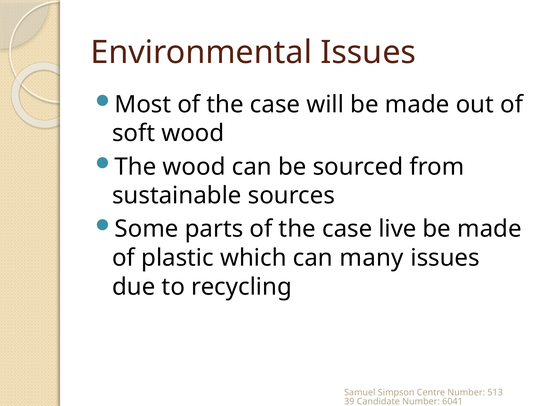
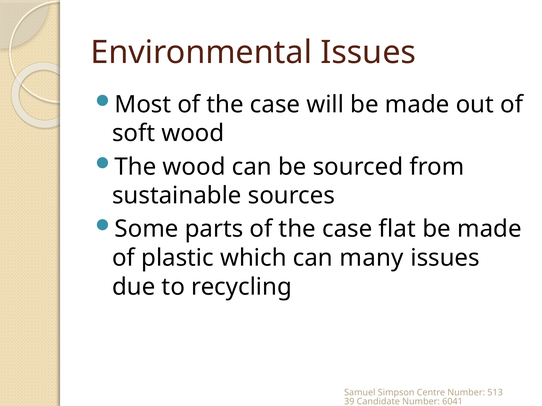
live: live -> flat (397, 229)
